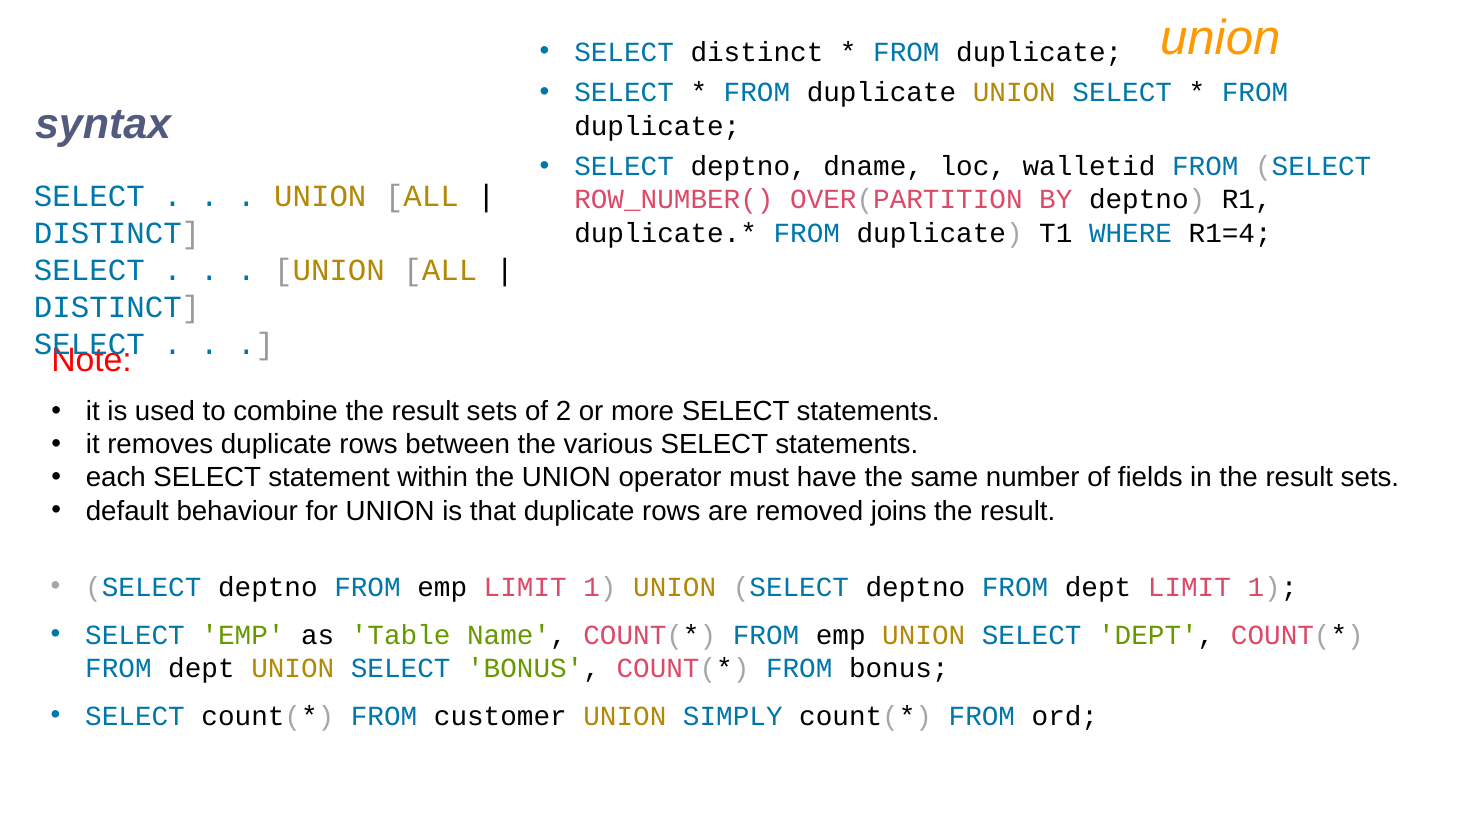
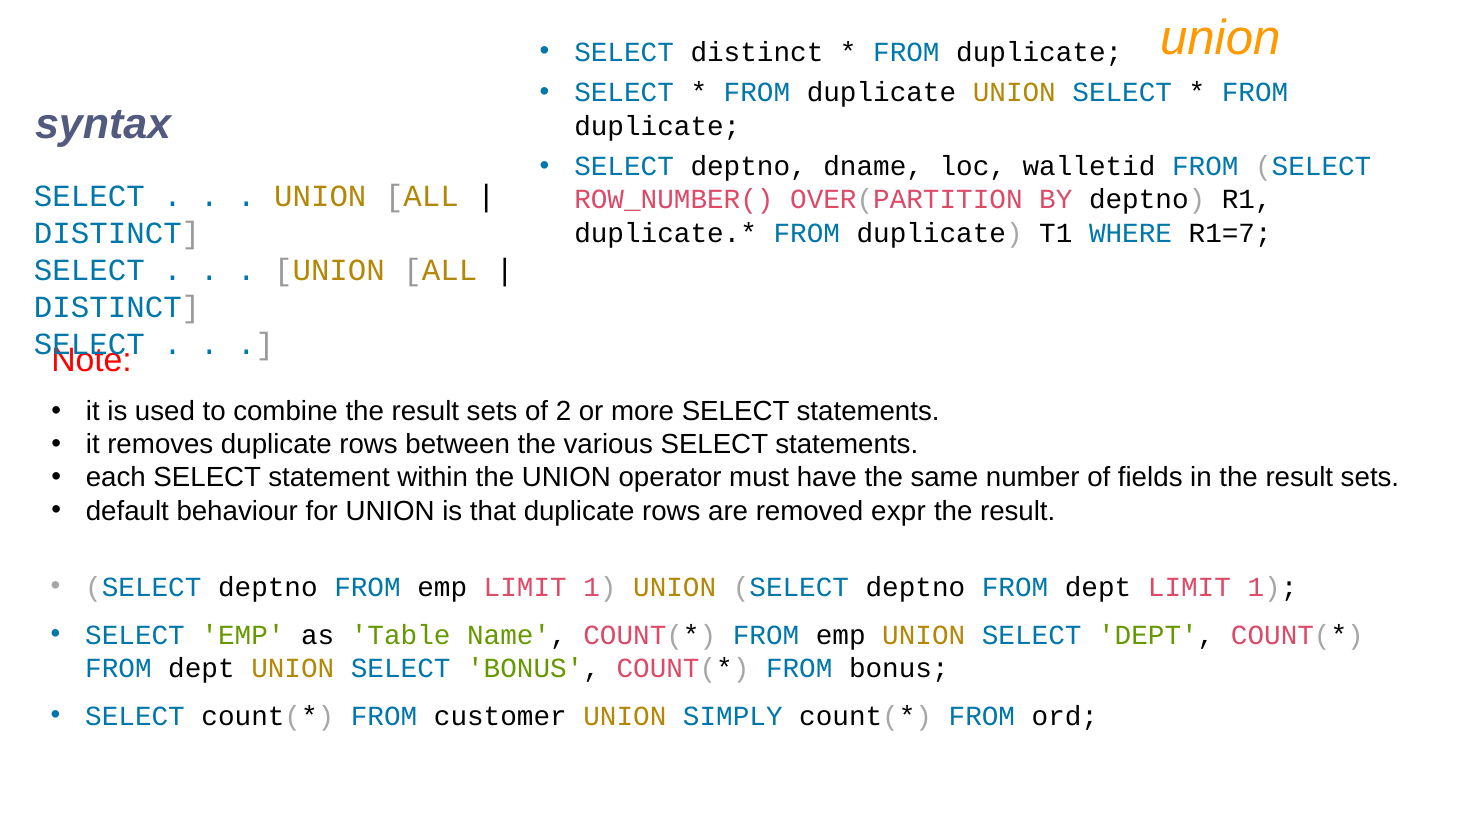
R1=4: R1=4 -> R1=7 (1230, 233)
joins: joins -> expr (899, 511)
